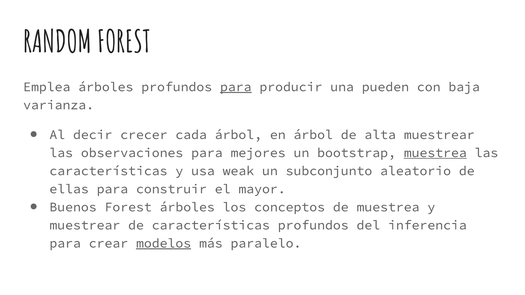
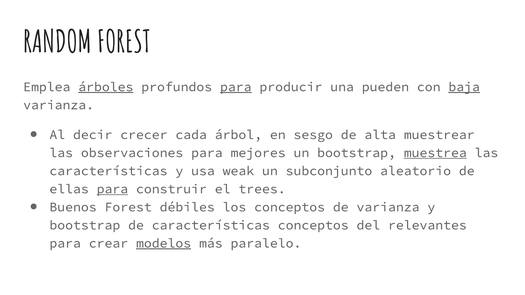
árboles underline: none -> present (106, 87)
baja underline: none -> present (464, 87)
en árbol: árbol -> sesgo (313, 135)
para underline: none -> present (112, 189)
mayor: mayor -> trees (262, 189)
Forest árboles: árboles -> débiles (187, 207)
de muestrea: muestrea -> varianza (388, 207)
muestrear: muestrear -> bootstrap (85, 225)
características profundos: profundos -> conceptos (313, 225)
inferencia: inferencia -> relevantes (427, 225)
